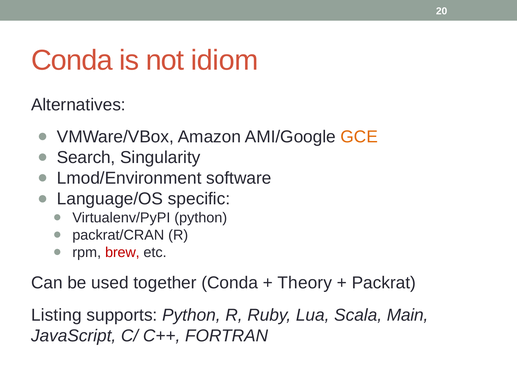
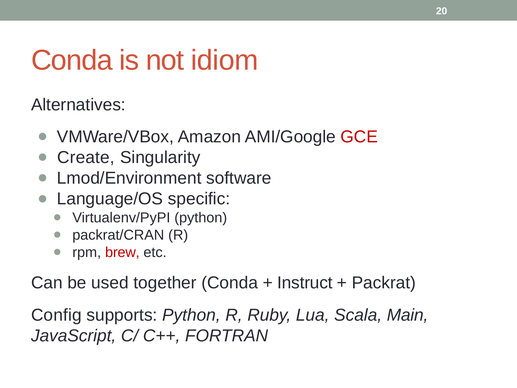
GCE colour: orange -> red (359, 137)
Search: Search -> Create (86, 157)
Theory: Theory -> Instruct (305, 283)
Listing: Listing -> Config (56, 315)
